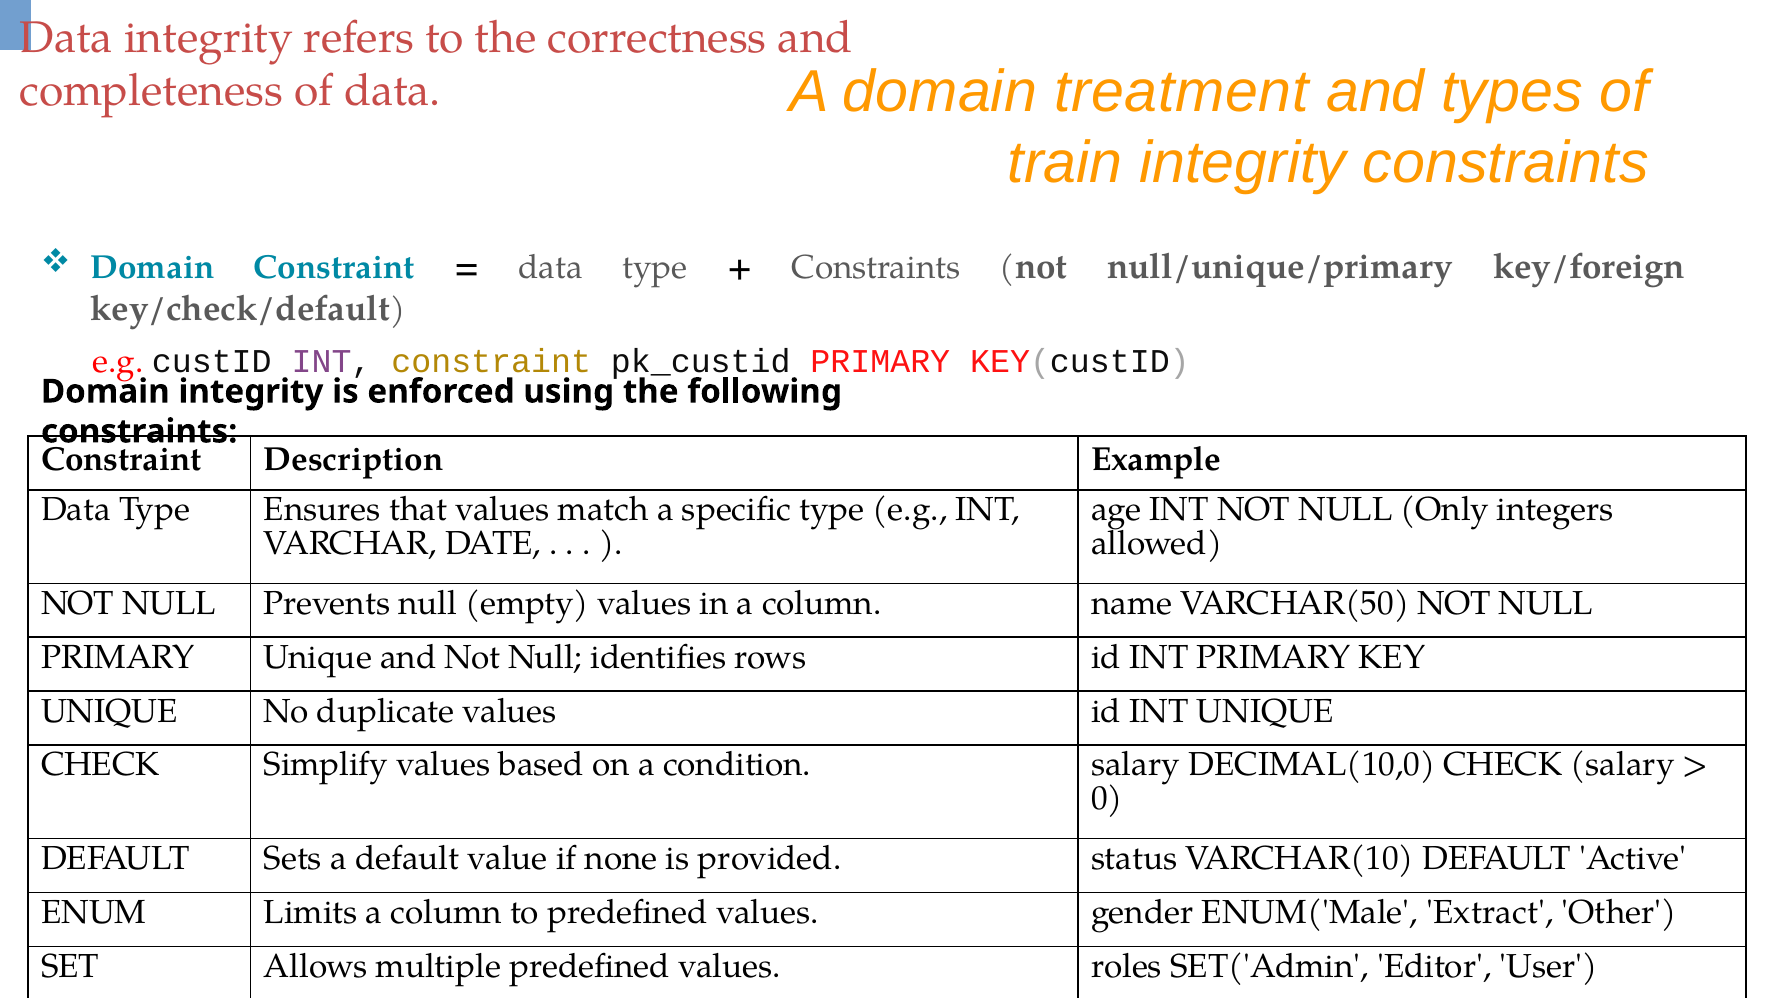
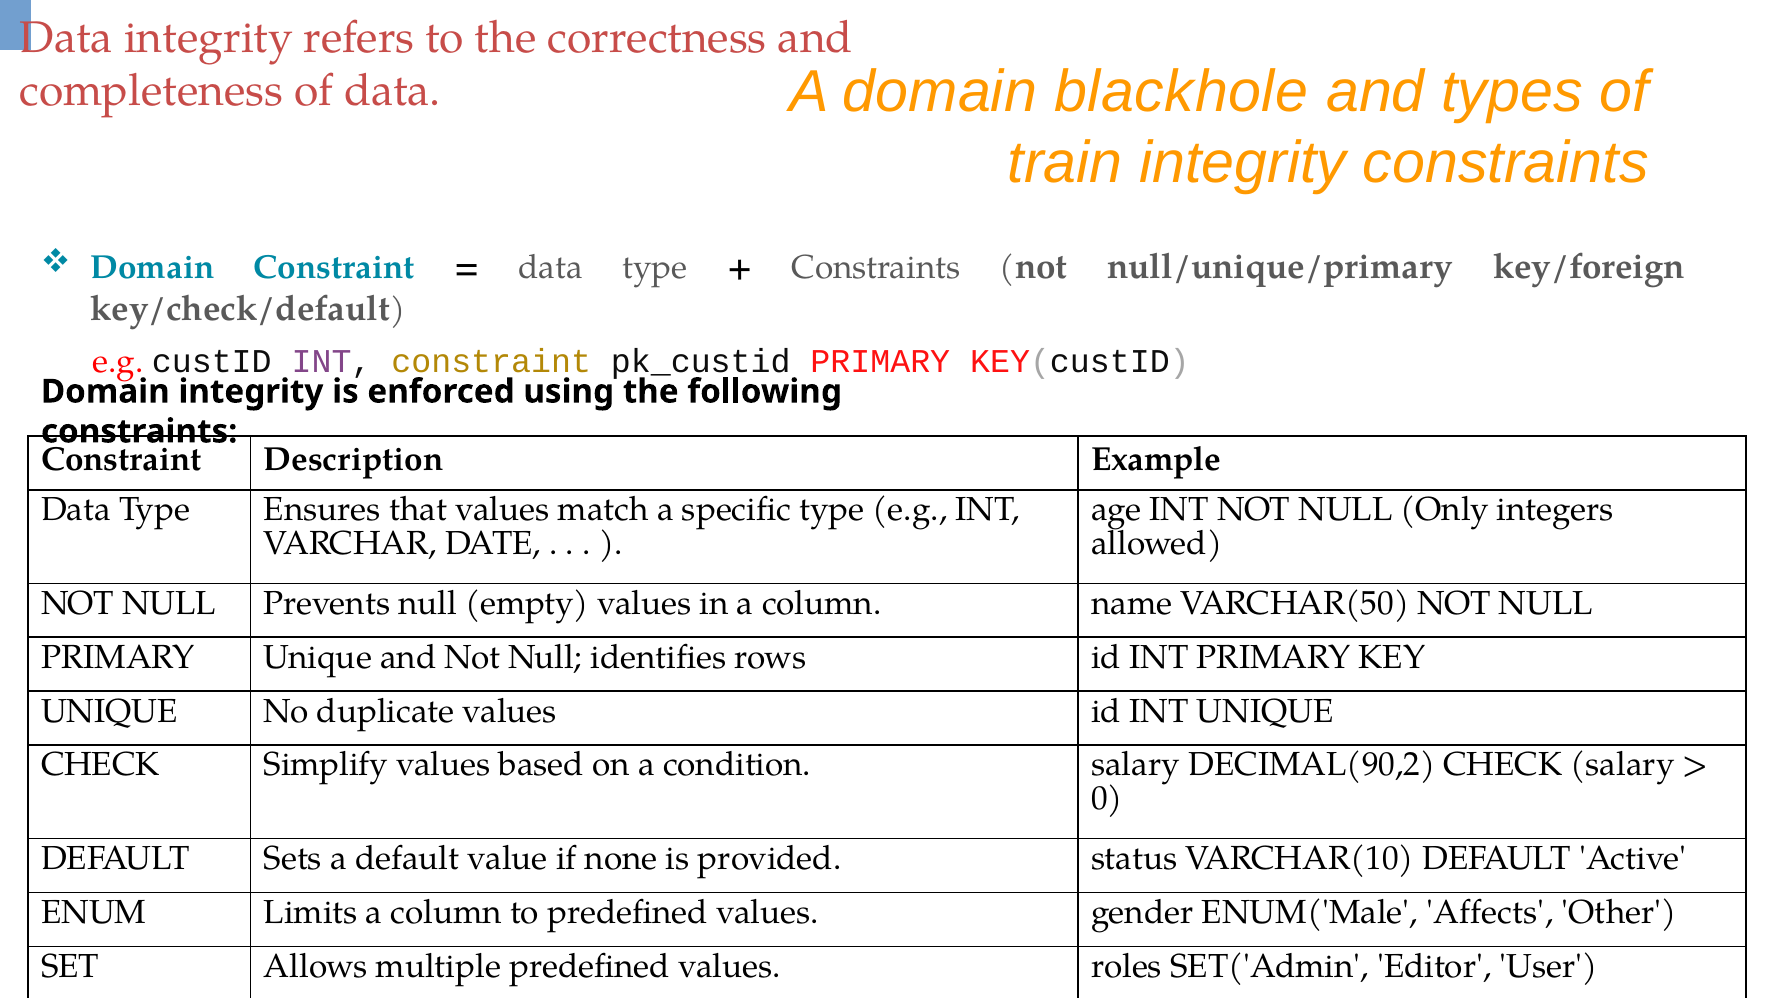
treatment: treatment -> blackhole (1181, 92)
DECIMAL(10,0: DECIMAL(10,0 -> DECIMAL(90,2 (1312, 765)
Extract: Extract -> Affects (1490, 912)
